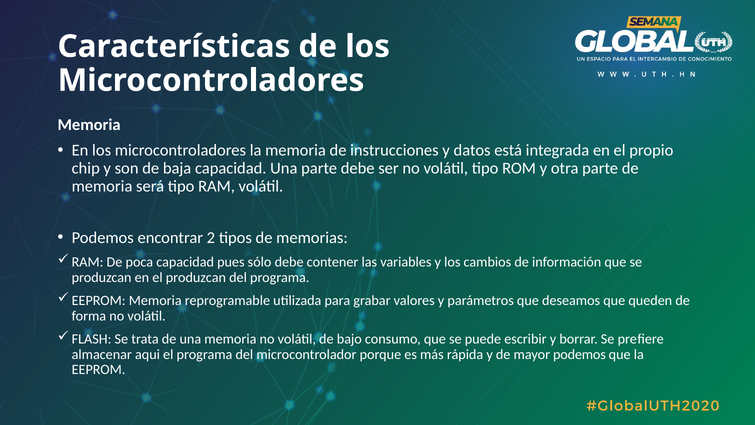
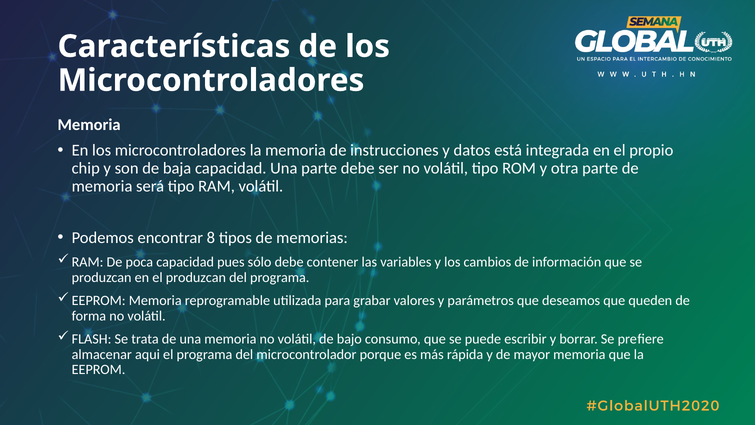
2: 2 -> 8 (211, 237)
mayor podemos: podemos -> memoria (579, 354)
